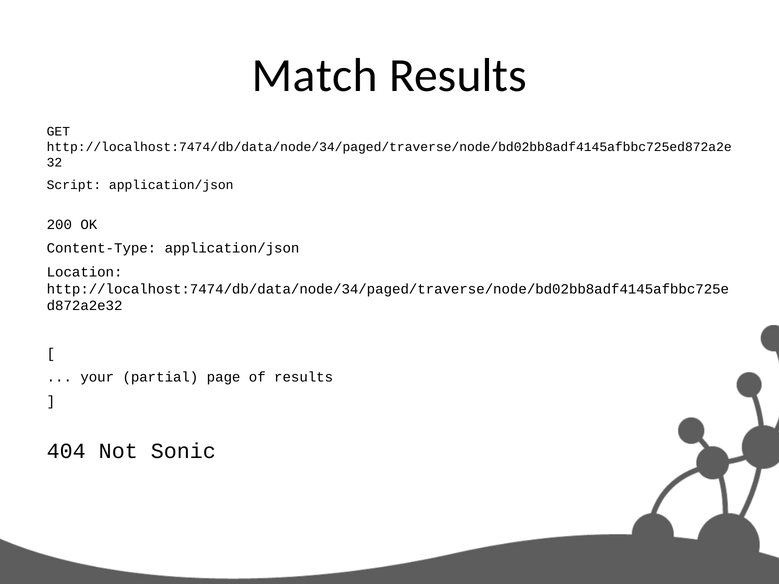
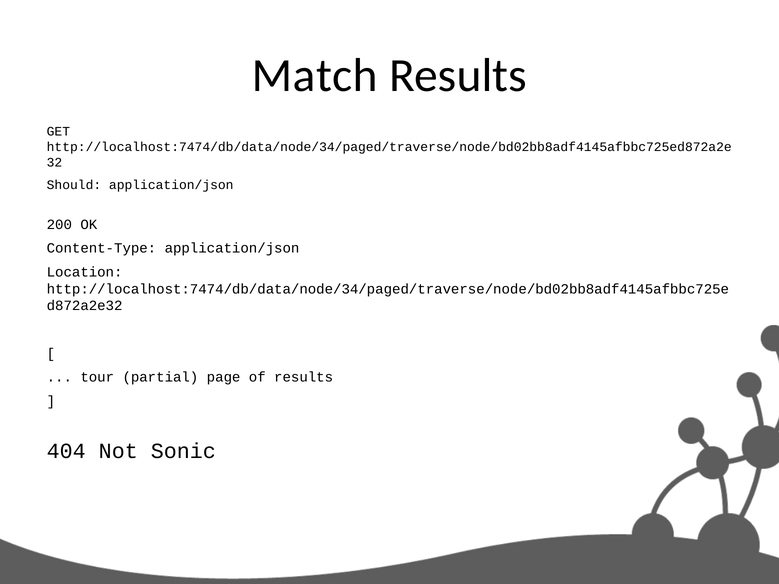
Script: Script -> Should (74, 185)
your: your -> tour (97, 377)
